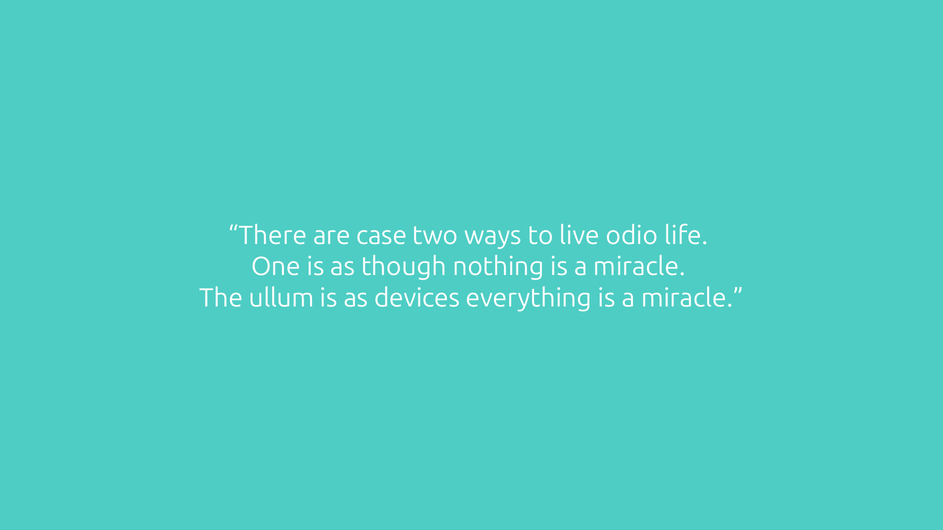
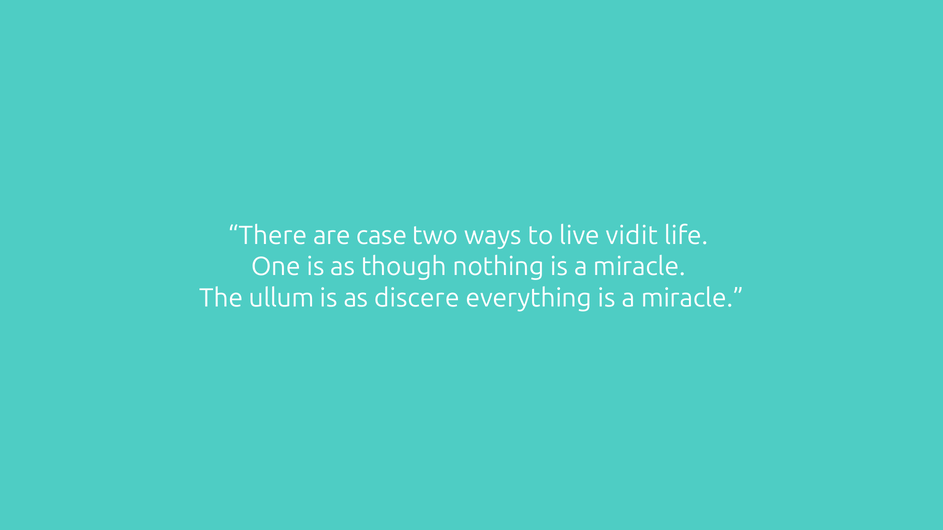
odio: odio -> vidit (632, 236)
devices: devices -> discere (417, 298)
